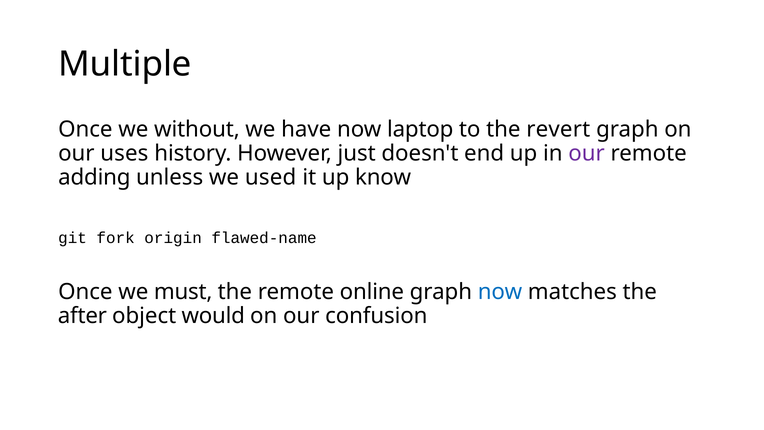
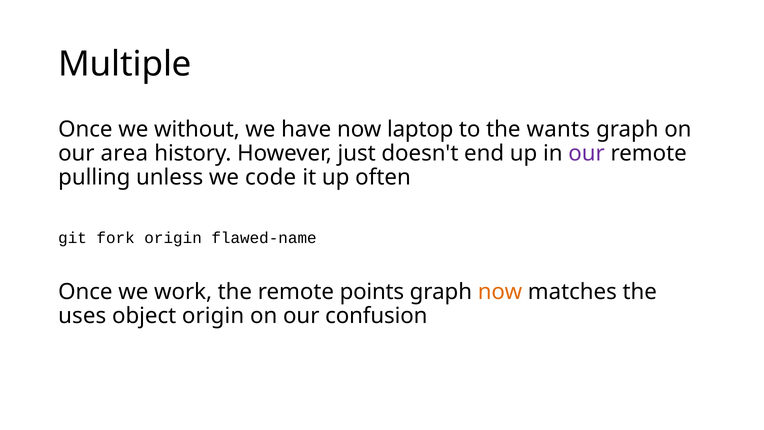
revert: revert -> wants (558, 129)
uses: uses -> area (124, 153)
adding: adding -> pulling (94, 177)
used: used -> code (271, 177)
know: know -> often (383, 177)
must: must -> work (183, 291)
online: online -> points (372, 291)
now colour: blue -> orange (500, 291)
after: after -> uses (82, 316)
object would: would -> origin (213, 316)
